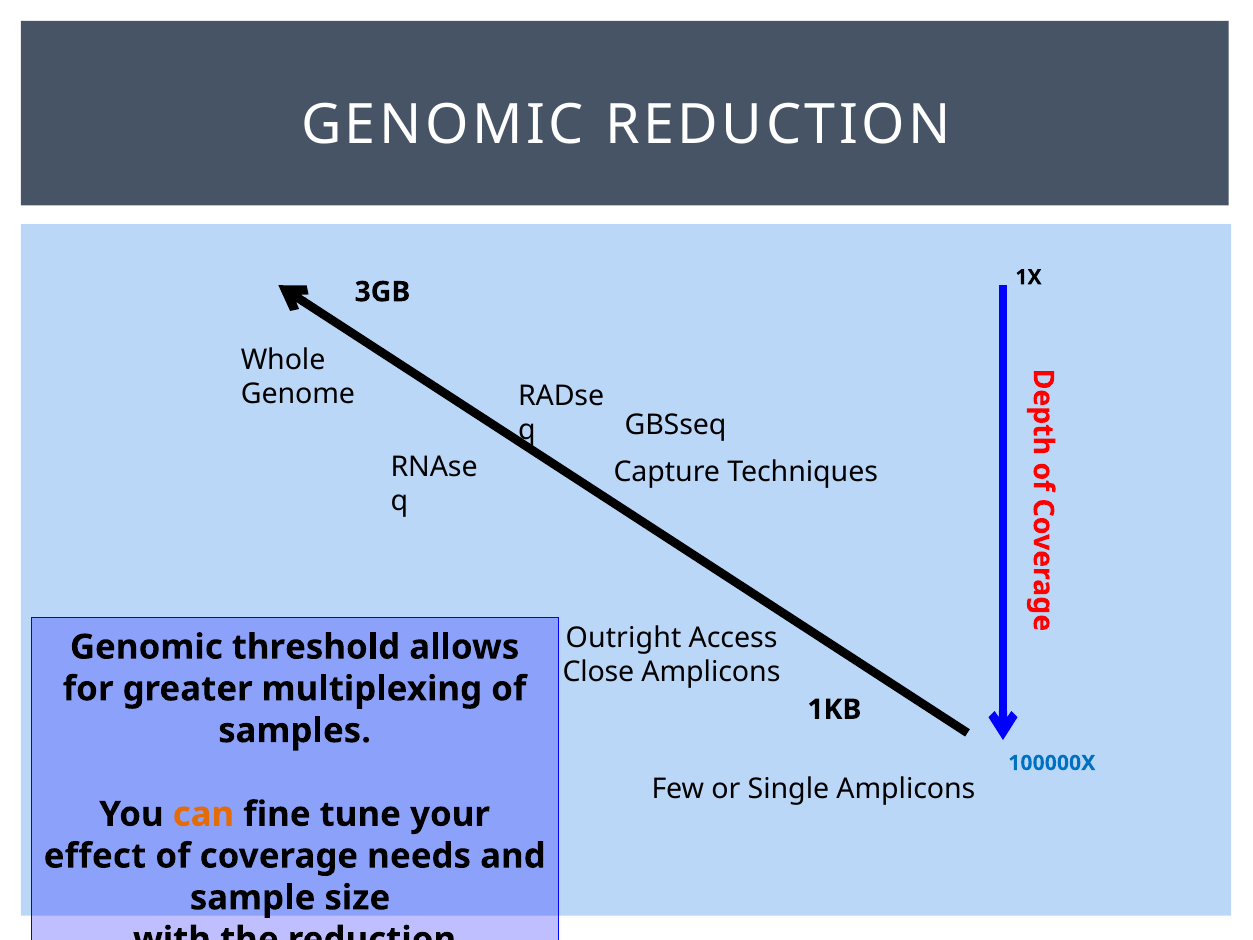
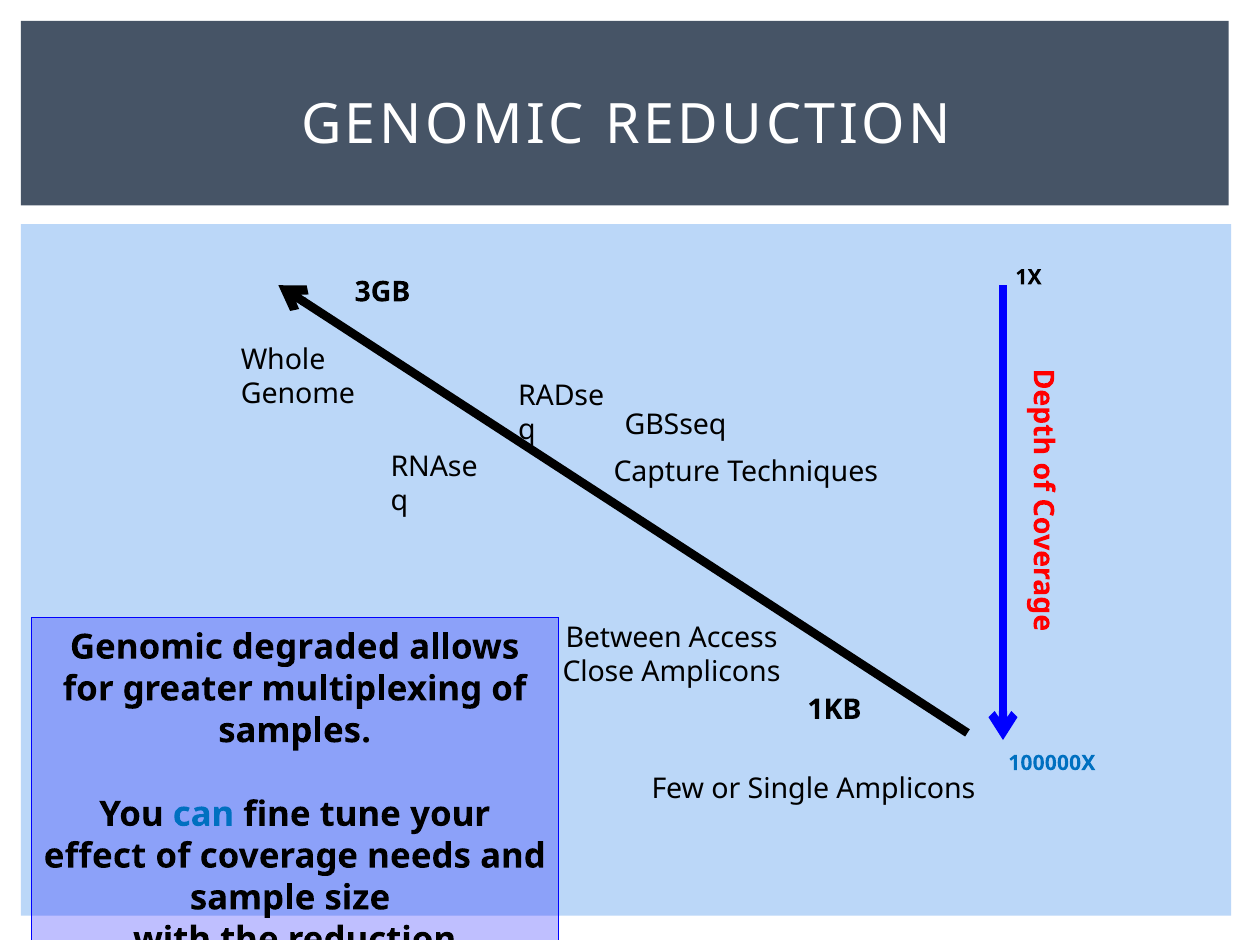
Outright: Outright -> Between (624, 638)
threshold: threshold -> degraded (316, 647)
can colour: orange -> blue (203, 814)
